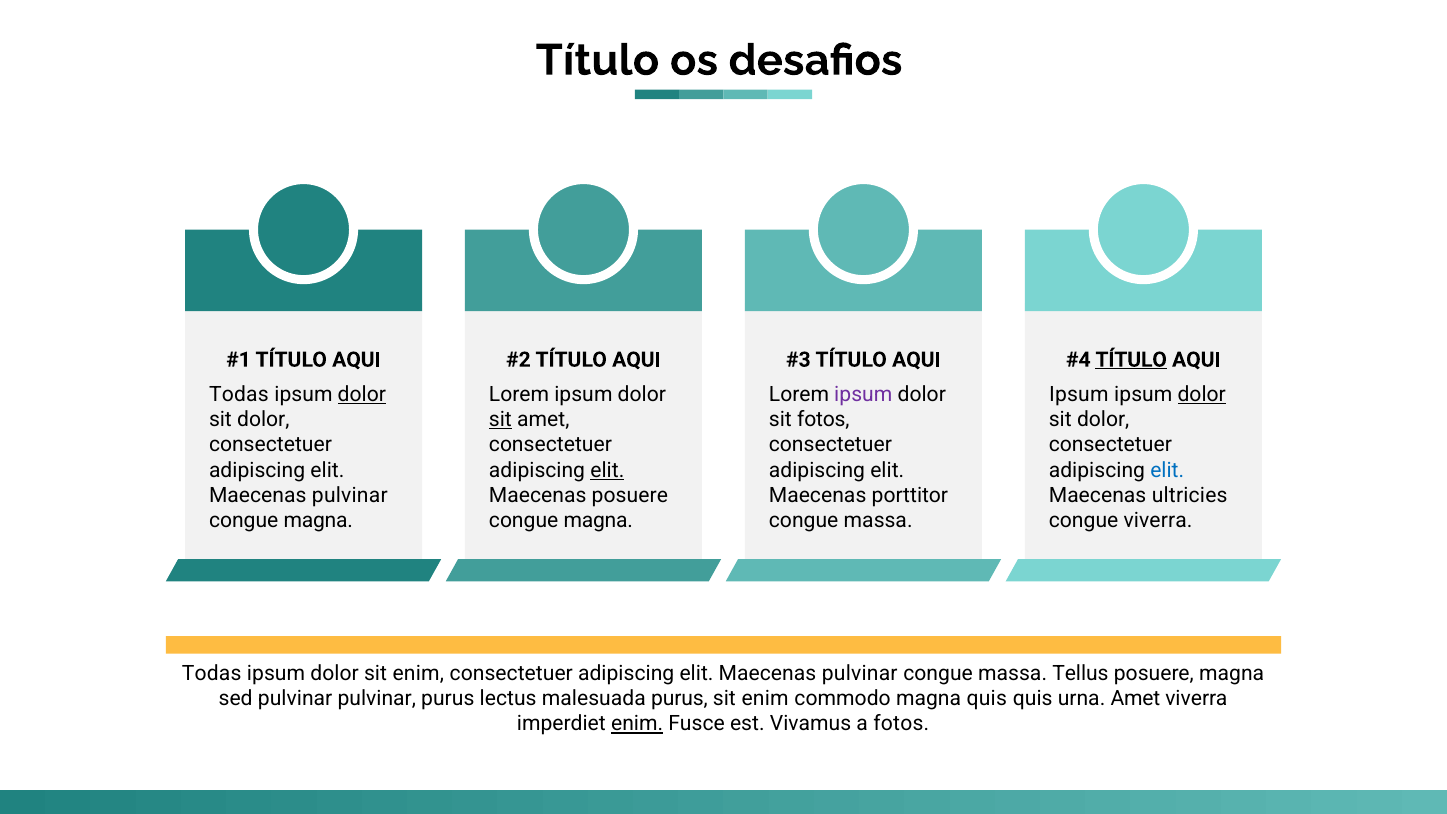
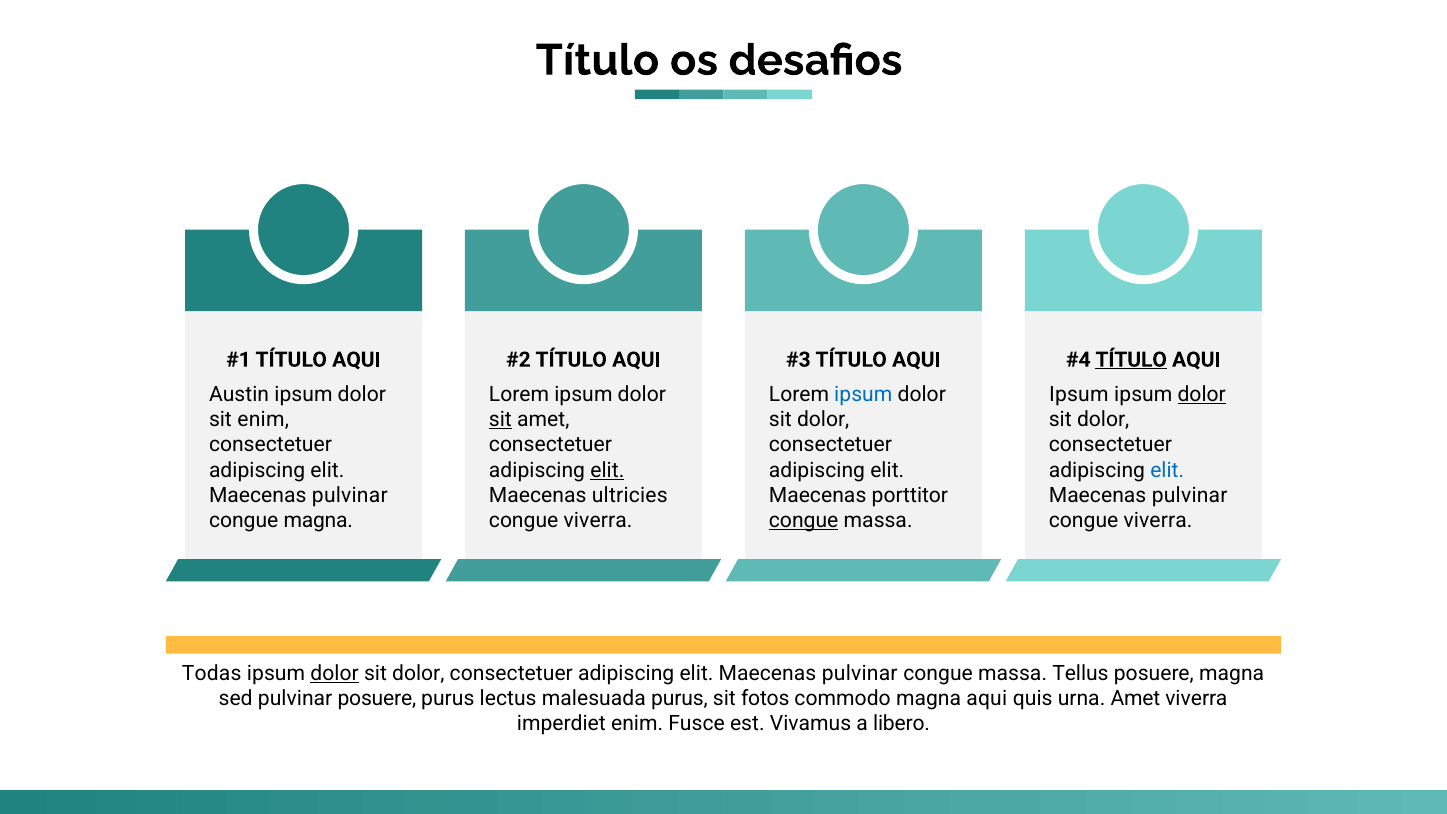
Todas: Todas -> Austin (239, 394)
dolor underline: present -> none (362, 394)
ipsum colour: purple -> blue (863, 394)
dolor: dolor -> enim (263, 419)
fotos: fotos -> dolor (823, 419)
Maecenas posuere: posuere -> ultricies (630, 495)
ultricies: ultricies -> pulvinar (1190, 495)
magna: magna -> viverra (598, 521)
congue underline: none -> present (804, 521)
dolor underline: none -> present (335, 673)
enim: enim -> dolor (418, 673)
pulvinar pulvinar: pulvinar -> posuere (377, 699)
enim: enim -> fotos (765, 699)
magna quis: quis -> aqui (987, 699)
enim underline: present -> none (637, 724)
a fotos: fotos -> libero (902, 724)
